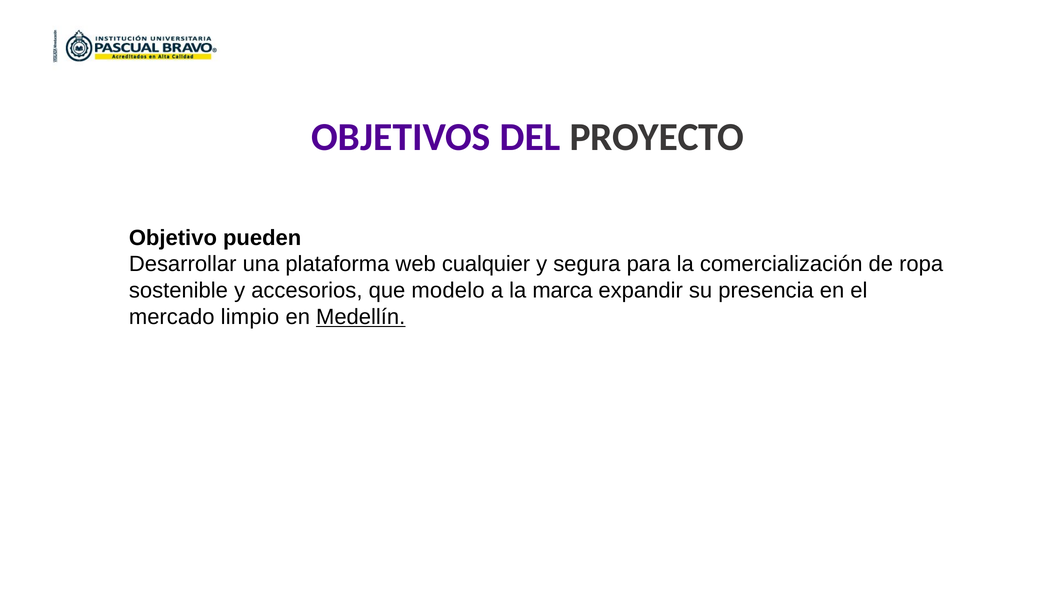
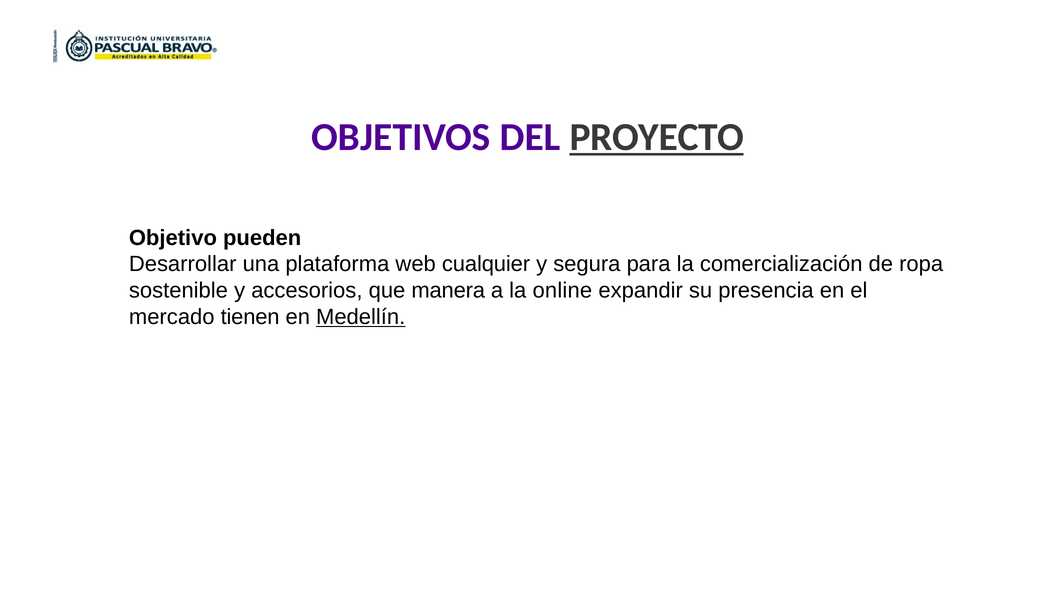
PROYECTO underline: none -> present (657, 137)
modelo: modelo -> manera (448, 290)
marca: marca -> online (562, 290)
limpio: limpio -> tienen (250, 317)
